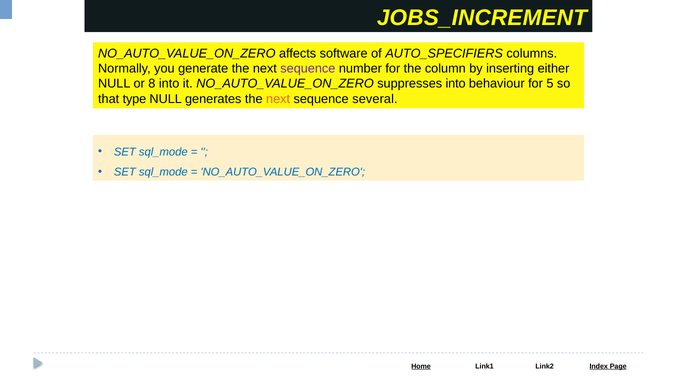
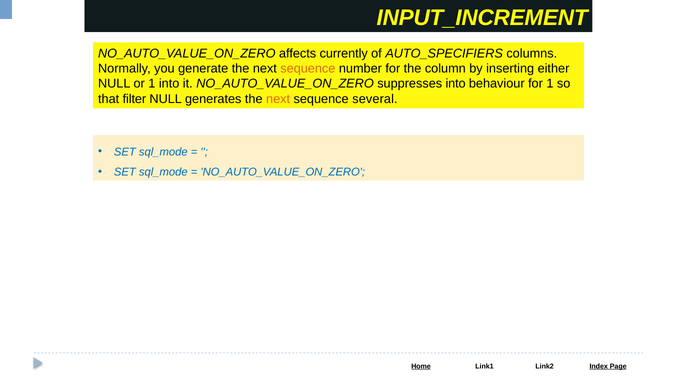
JOBS_INCREMENT: JOBS_INCREMENT -> INPUT_INCREMENT (482, 18)
software: software -> currently (344, 53)
sequence colour: purple -> orange (308, 69)
or 8: 8 -> 1 (152, 84)
for 5: 5 -> 1 (550, 84)
type: type -> filter (134, 99)
